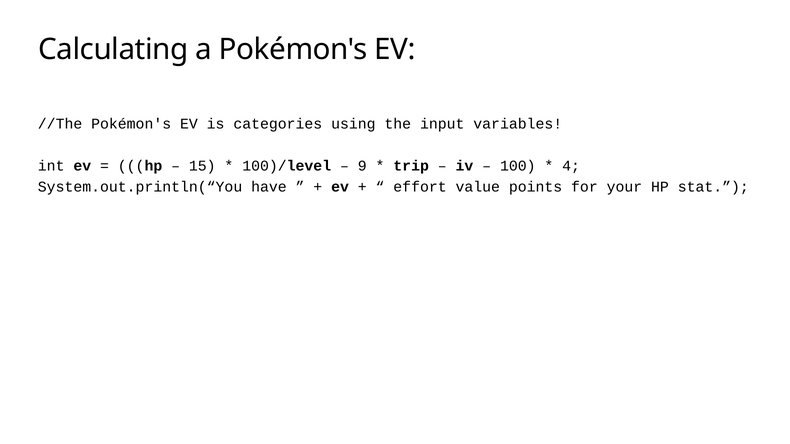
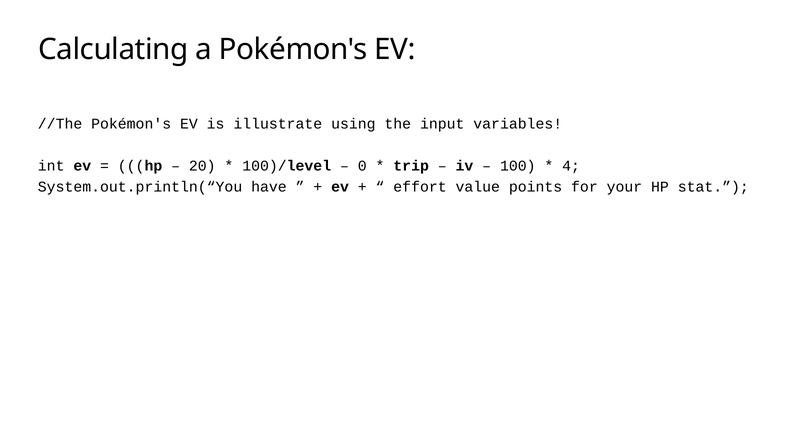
categories: categories -> illustrate (278, 124)
15: 15 -> 20 (202, 166)
9: 9 -> 0 (362, 166)
